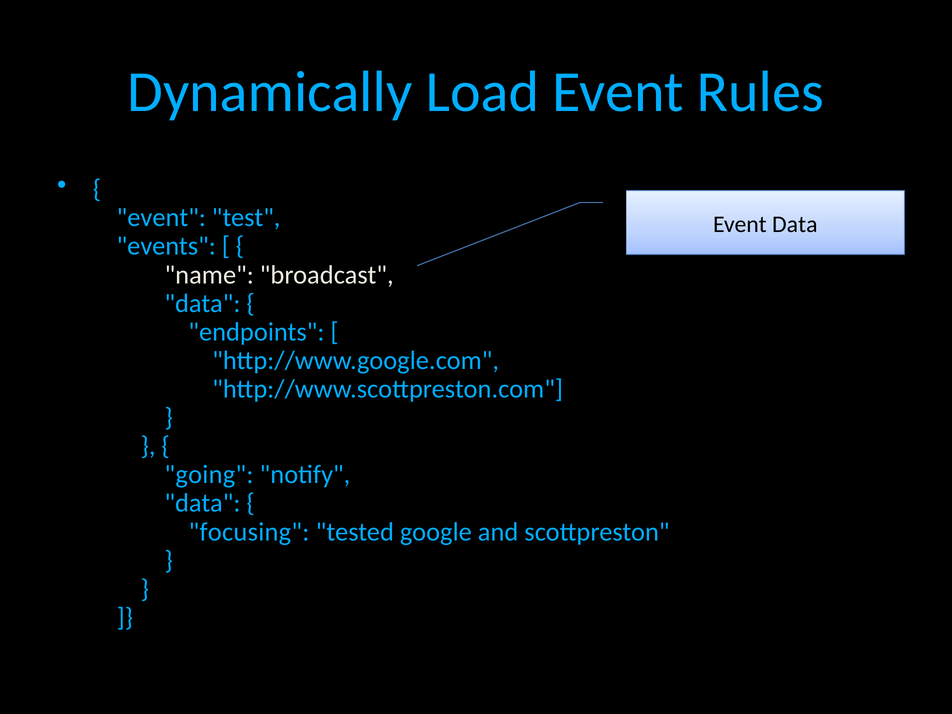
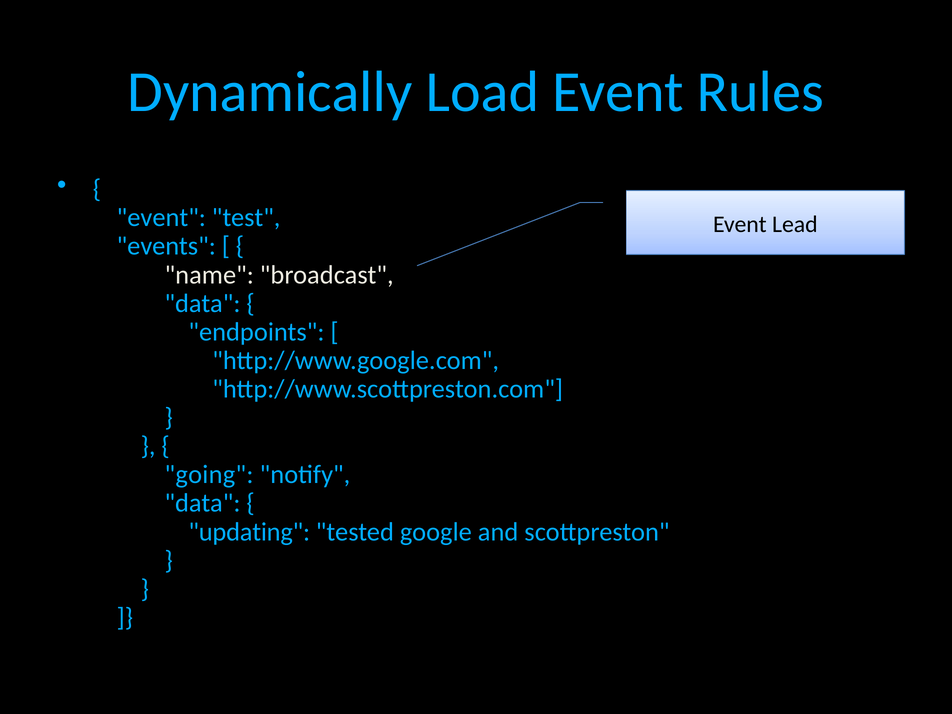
Event Data: Data -> Lead (795, 224)
focusing: focusing -> updating (249, 532)
